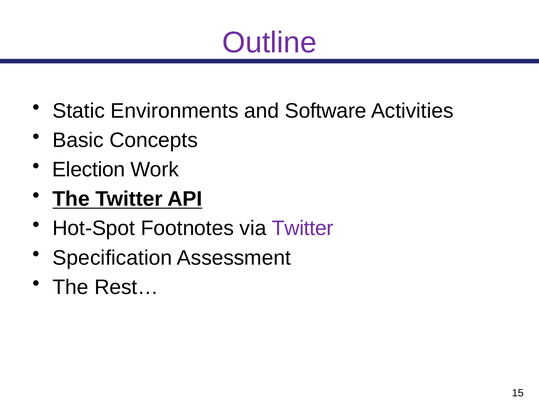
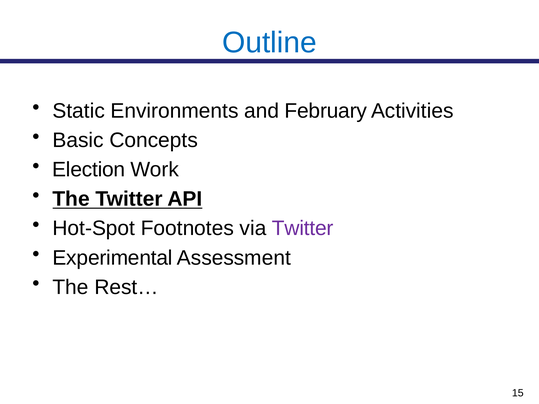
Outline colour: purple -> blue (269, 43)
Software: Software -> February (326, 111)
Specification: Specification -> Experimental (113, 258)
